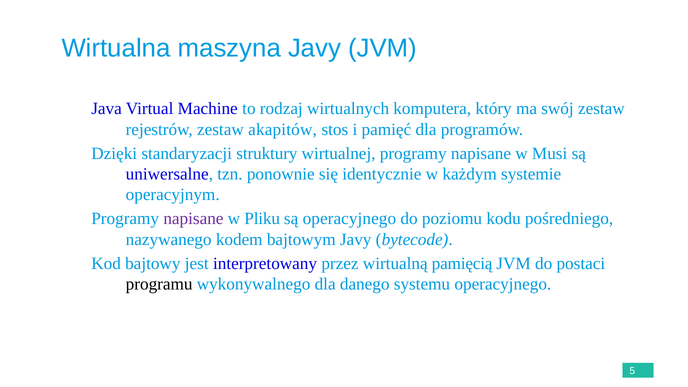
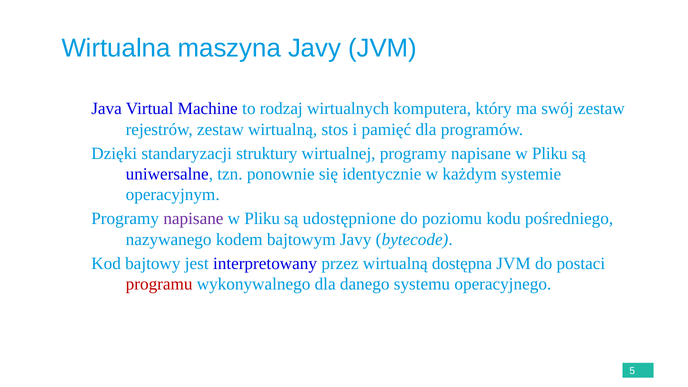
zestaw akapitów: akapitów -> wirtualną (283, 129)
Musi: Musi -> Pliku (550, 153)
są operacyjnego: operacyjnego -> udostępnione (349, 219)
pamięcią: pamięcią -> dostępna (462, 264)
programu colour: black -> red (159, 284)
